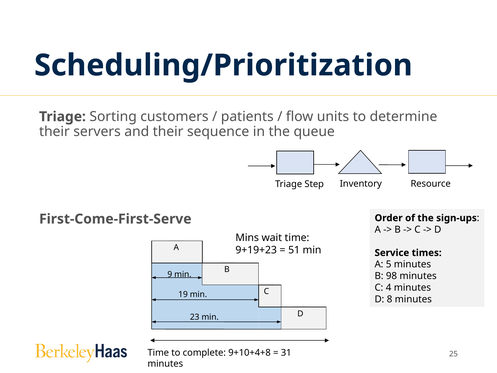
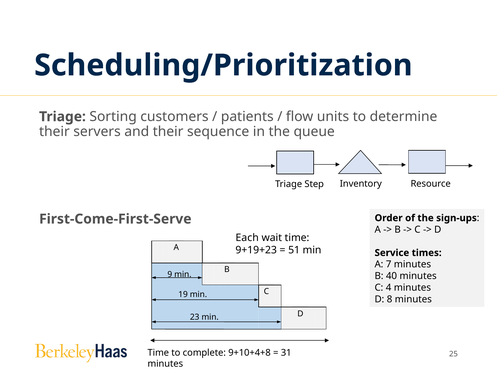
Mins: Mins -> Each (247, 238)
5: 5 -> 7 (389, 264)
98: 98 -> 40 (391, 276)
